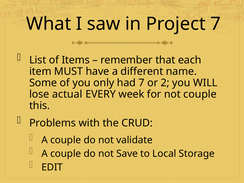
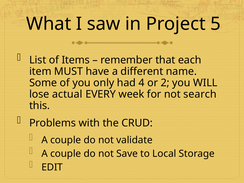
Project 7: 7 -> 5 (216, 24)
had 7: 7 -> 4 (142, 83)
not couple: couple -> search (200, 94)
